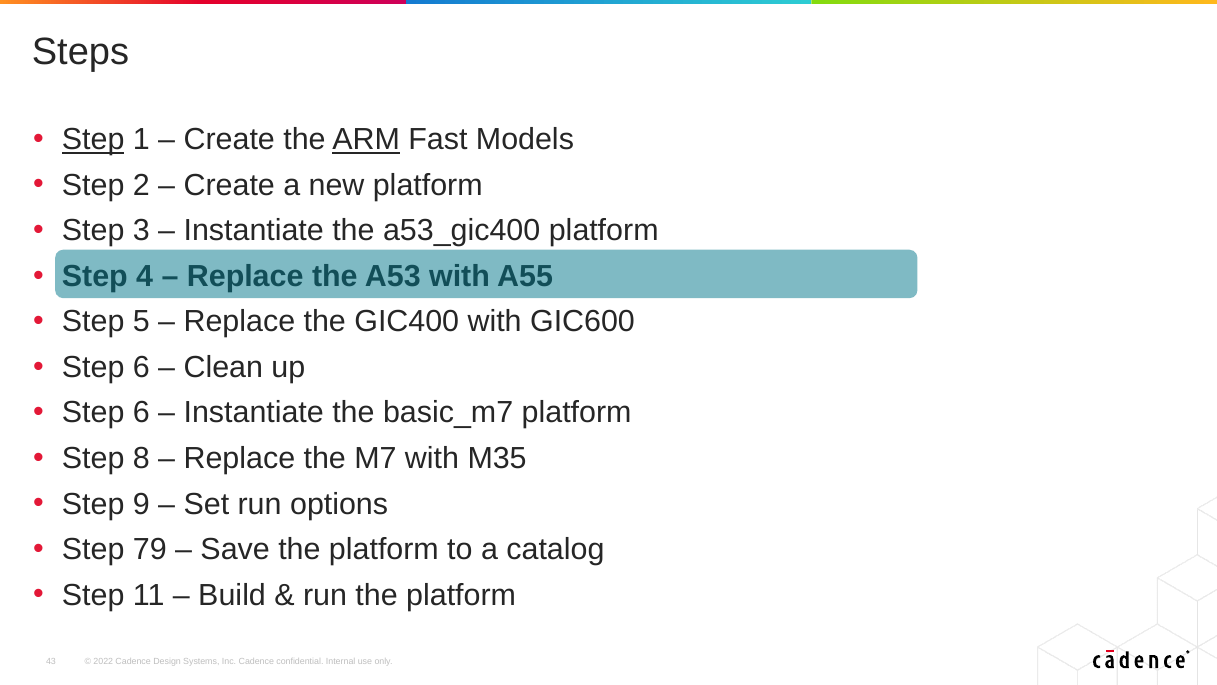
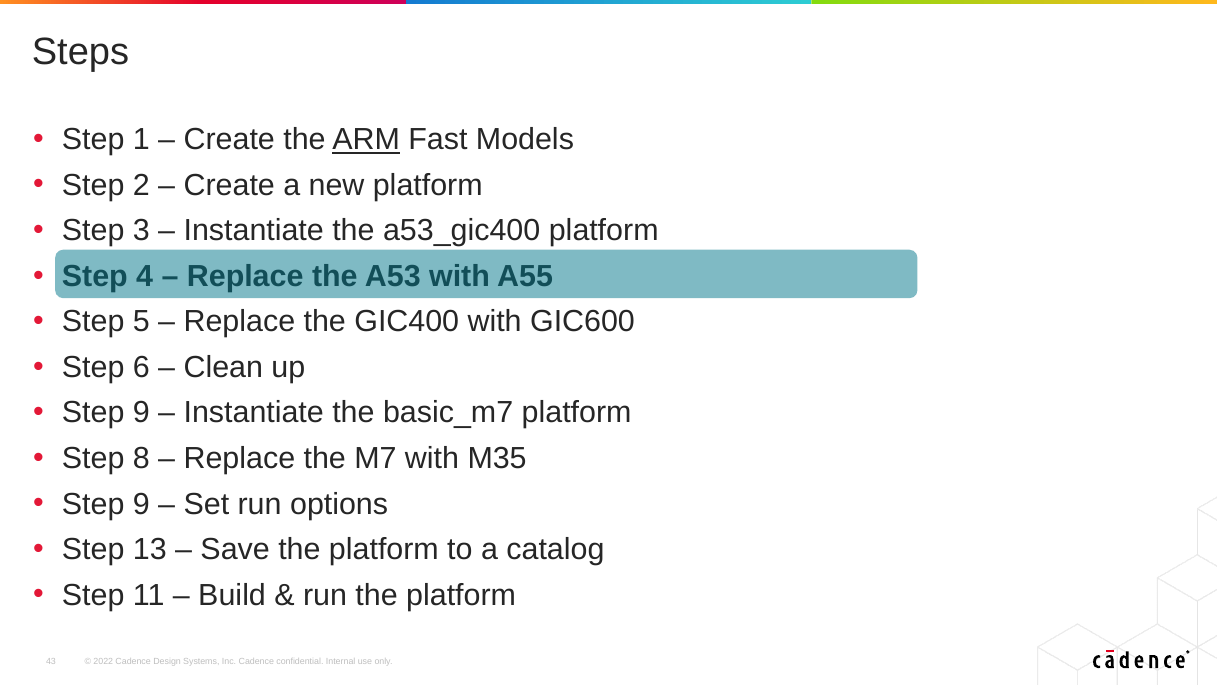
Step underline: present -> none (93, 139)
6: 6 -> 9 (141, 413)
79: 79 -> 13 (150, 549)
